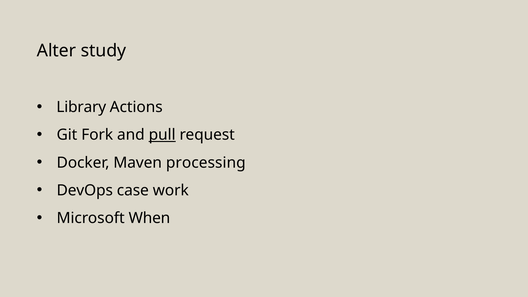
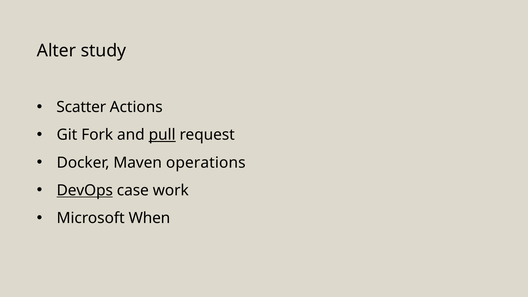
Library: Library -> Scatter (81, 107)
processing: processing -> operations (206, 163)
DevOps underline: none -> present (85, 190)
